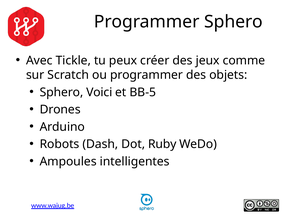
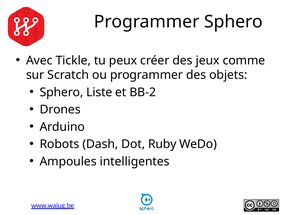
Voici: Voici -> Liste (99, 92)
BB-5: BB-5 -> BB-2 (143, 92)
